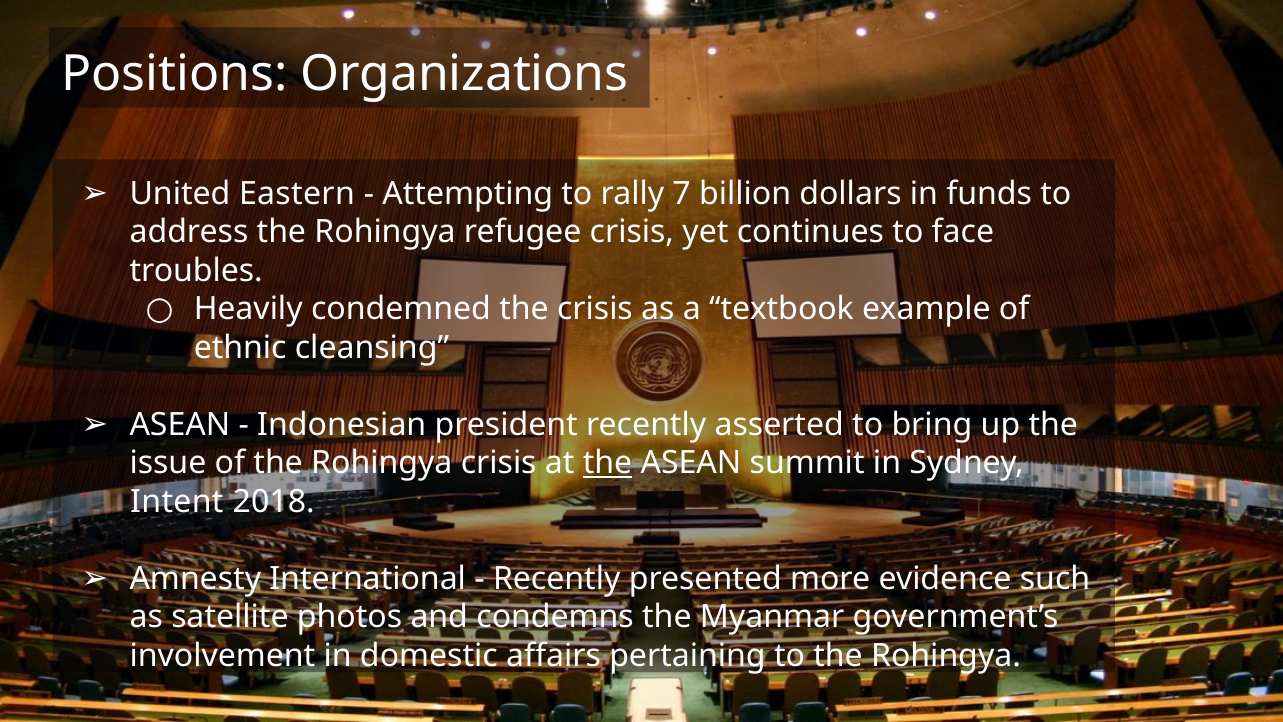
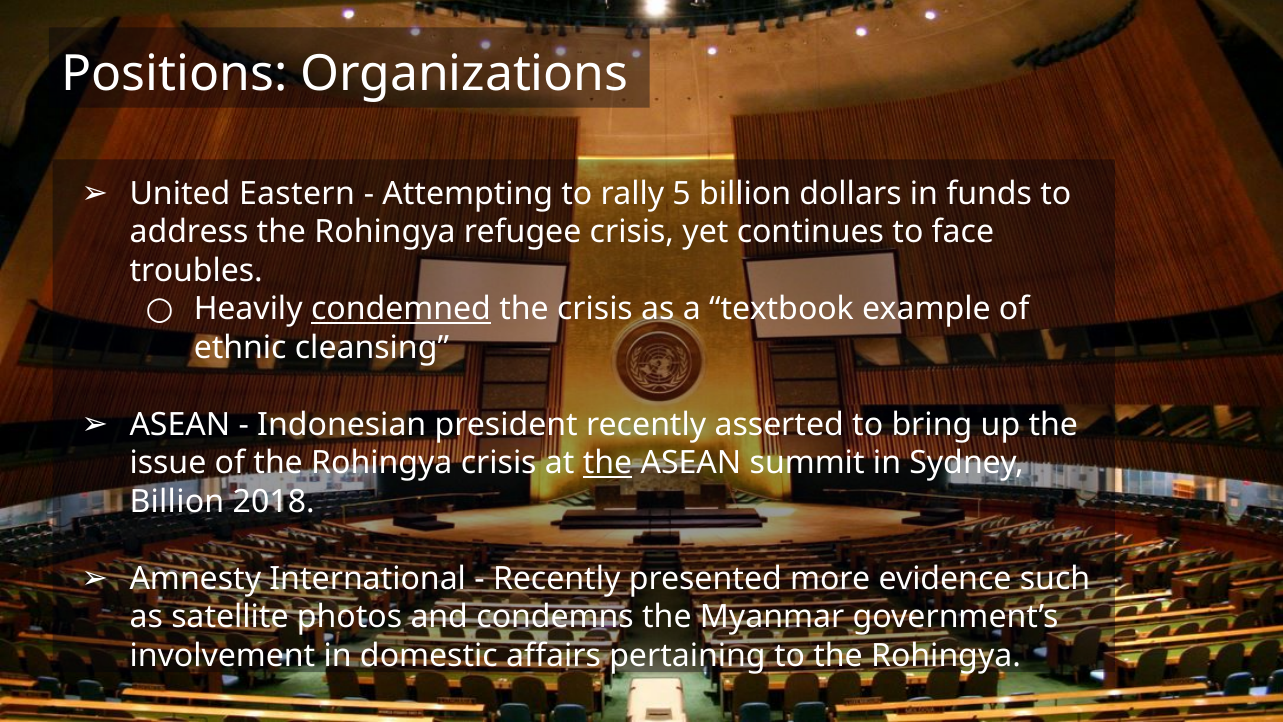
7: 7 -> 5 (682, 194)
condemned underline: none -> present (401, 309)
Intent: Intent -> Billion (177, 501)
